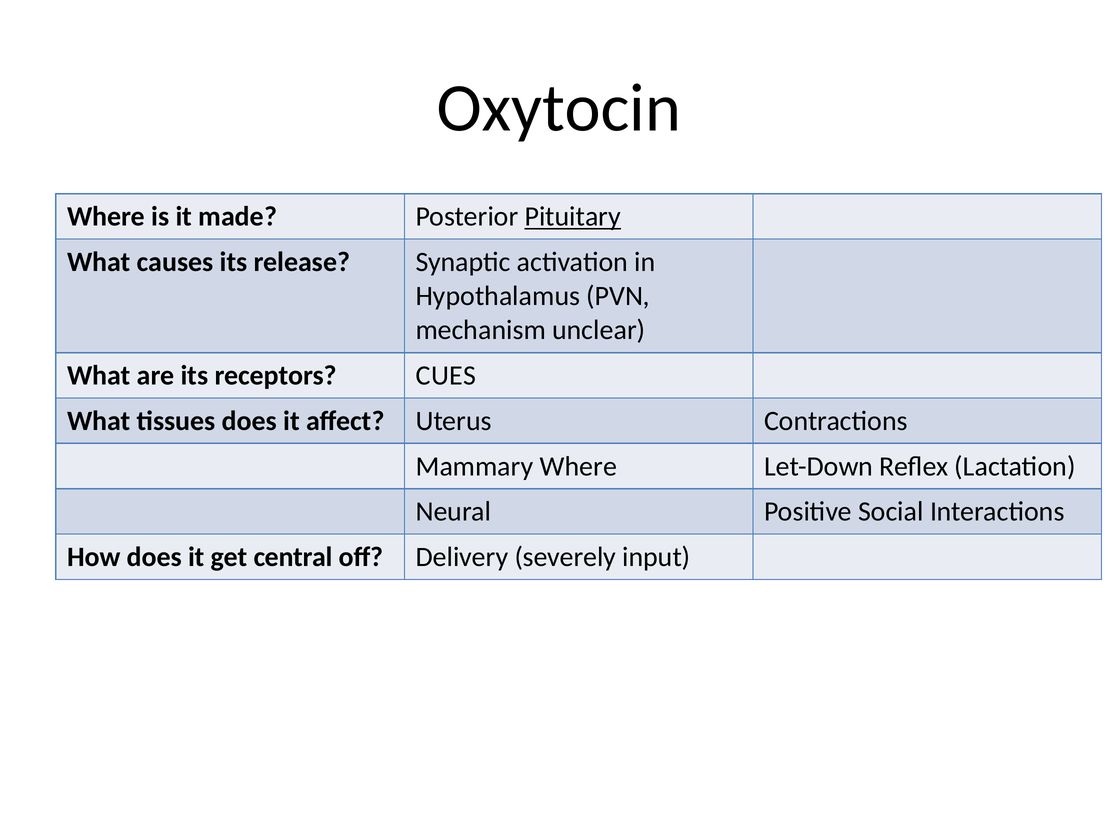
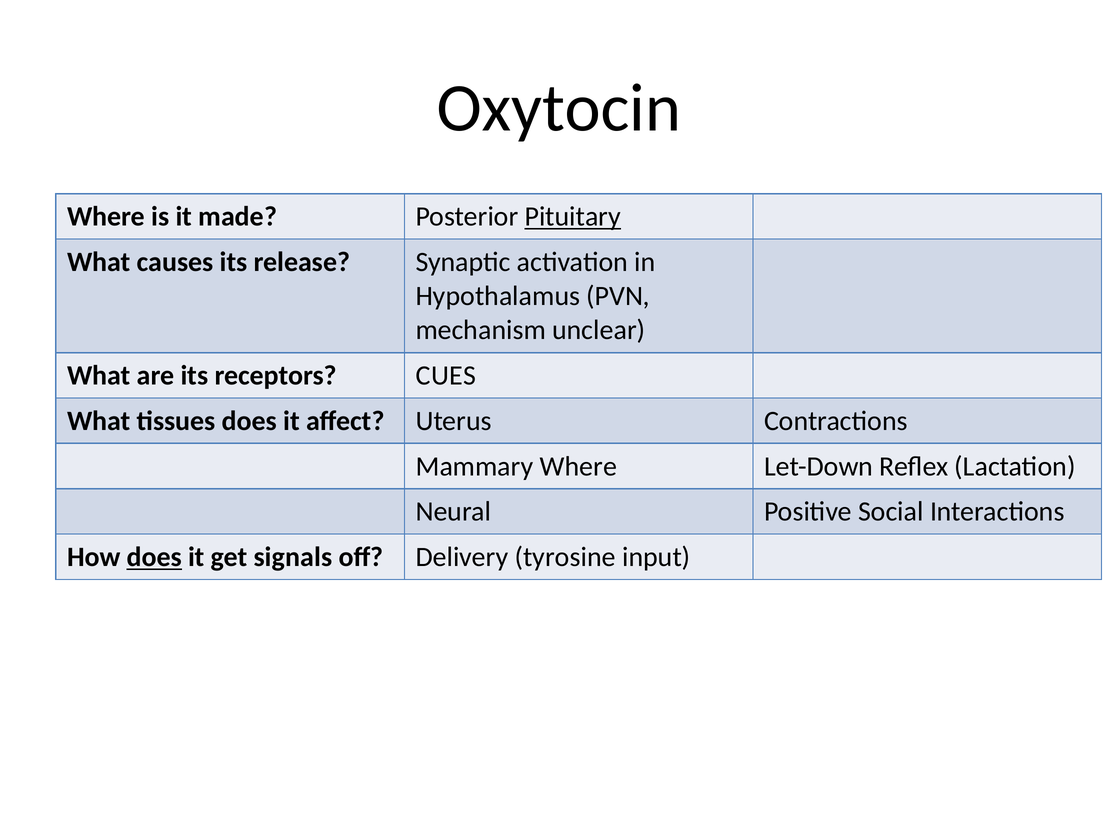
does underline: none -> present (154, 557)
central: central -> signals (293, 557)
severely: severely -> tyrosine (565, 557)
